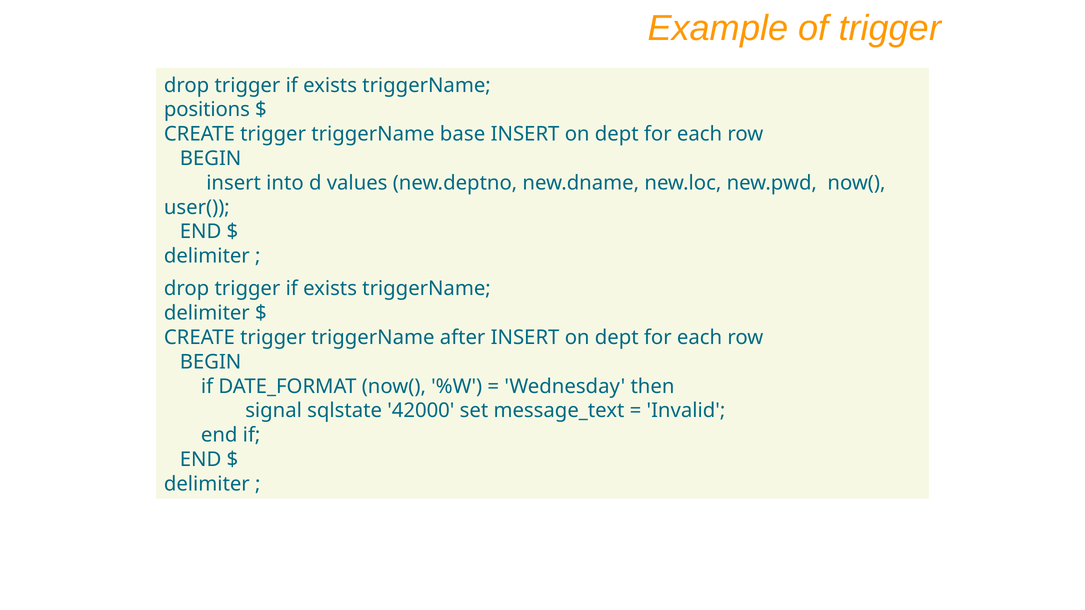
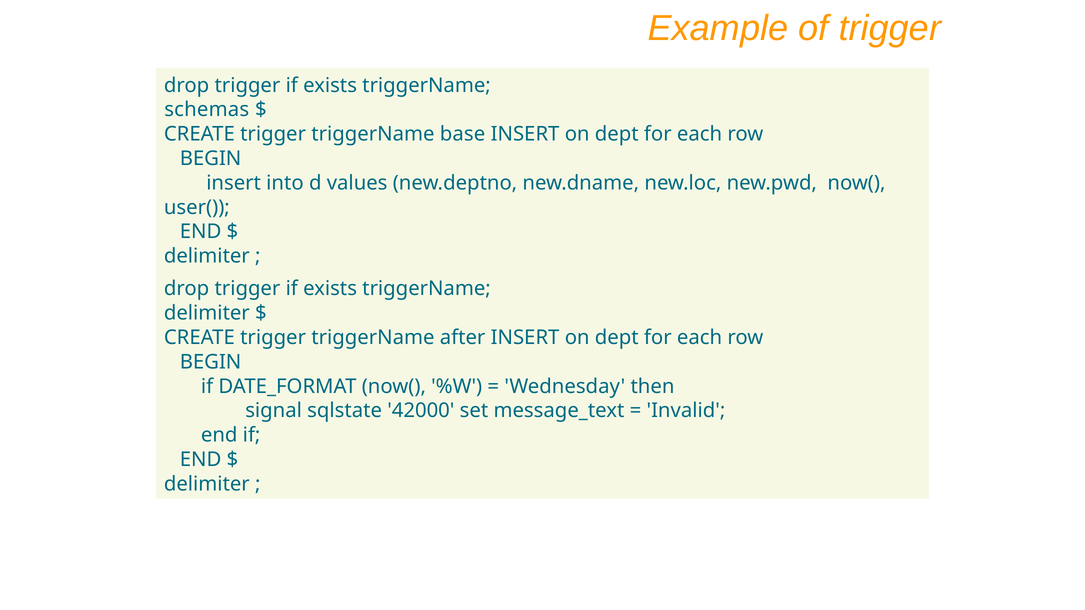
positions: positions -> schemas (207, 110)
